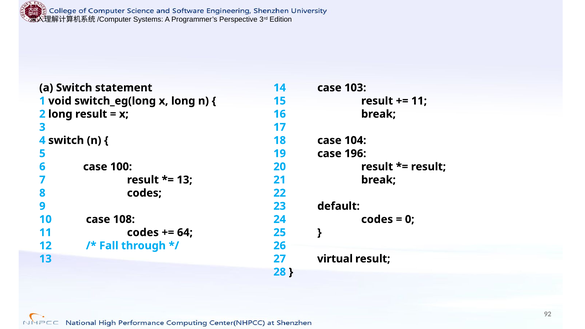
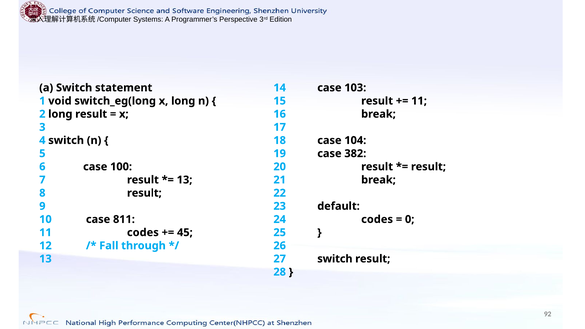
196: 196 -> 382 (355, 154)
8 codes: codes -> result (144, 193)
108: 108 -> 811 (124, 219)
64: 64 -> 45 (185, 233)
27 virtual: virtual -> switch (335, 259)
